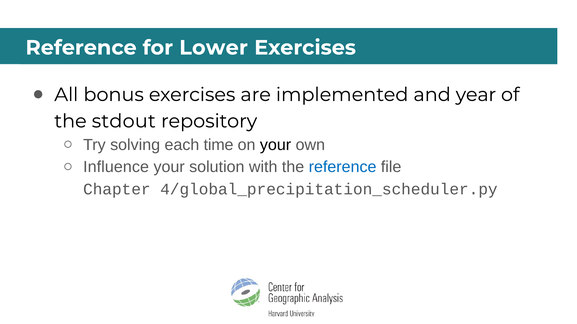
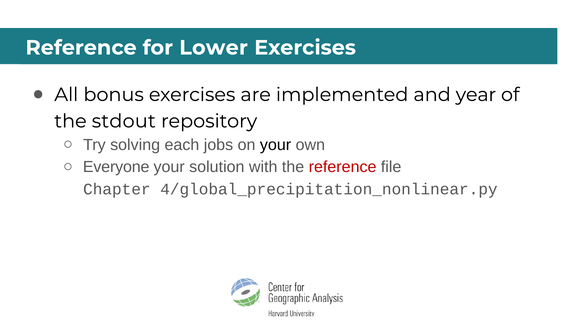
time: time -> jobs (218, 145)
Influence: Influence -> Everyone (116, 167)
reference colour: blue -> red (343, 167)
4/global_precipitation_scheduler.py: 4/global_precipitation_scheduler.py -> 4/global_precipitation_nonlinear.py (329, 189)
